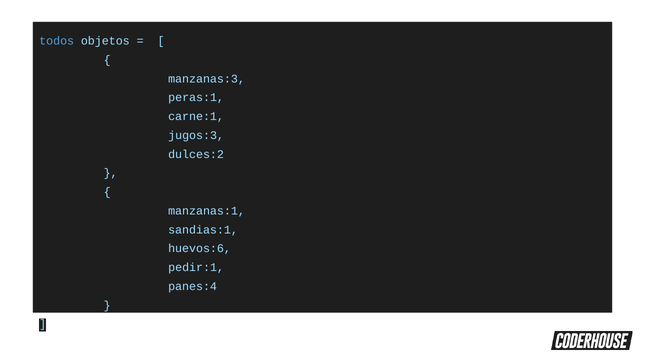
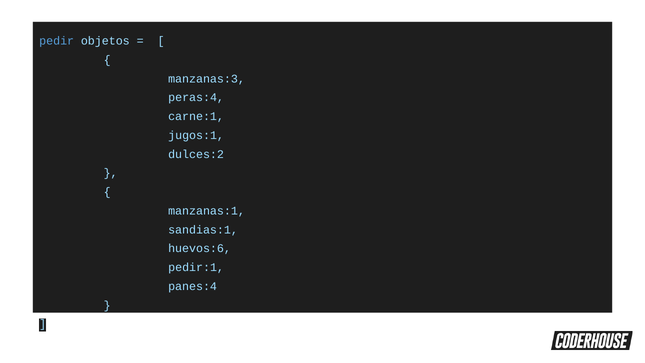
todos: todos -> pedir (57, 41)
peras:1: peras:1 -> peras:4 (196, 98)
jugos:3: jugos:3 -> jugos:1 (196, 135)
